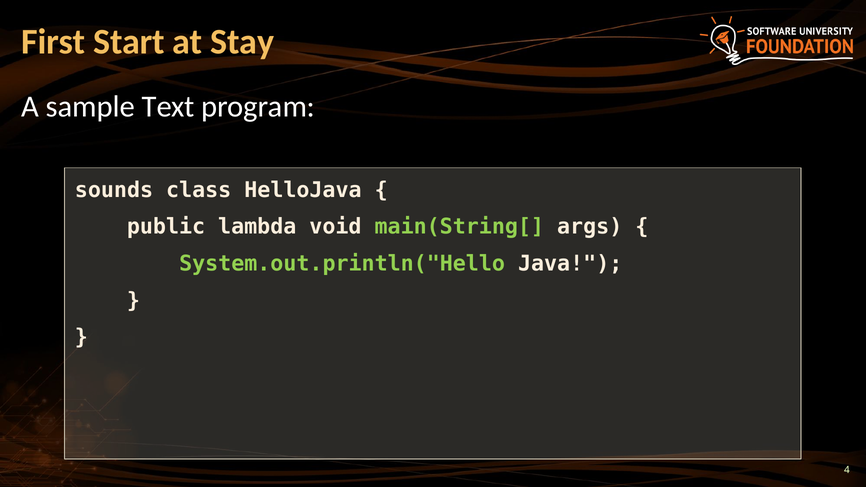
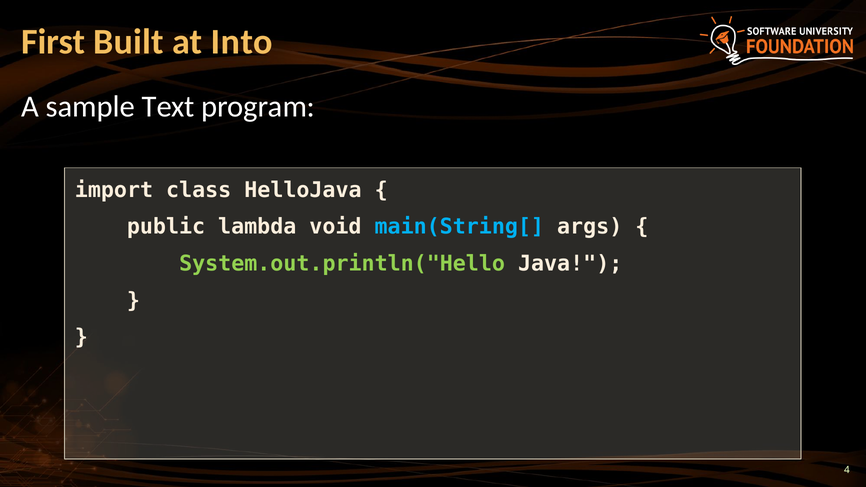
Start: Start -> Built (129, 42)
Stay: Stay -> Into (242, 42)
sounds: sounds -> import (114, 190)
main(String[ colour: light green -> light blue (459, 227)
